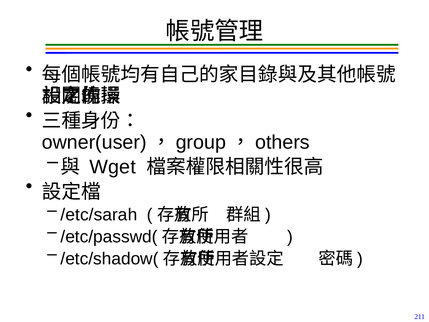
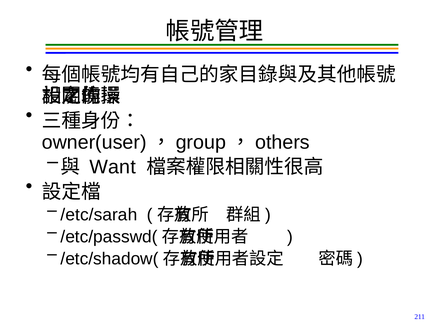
Wget: Wget -> Want (113, 167)
